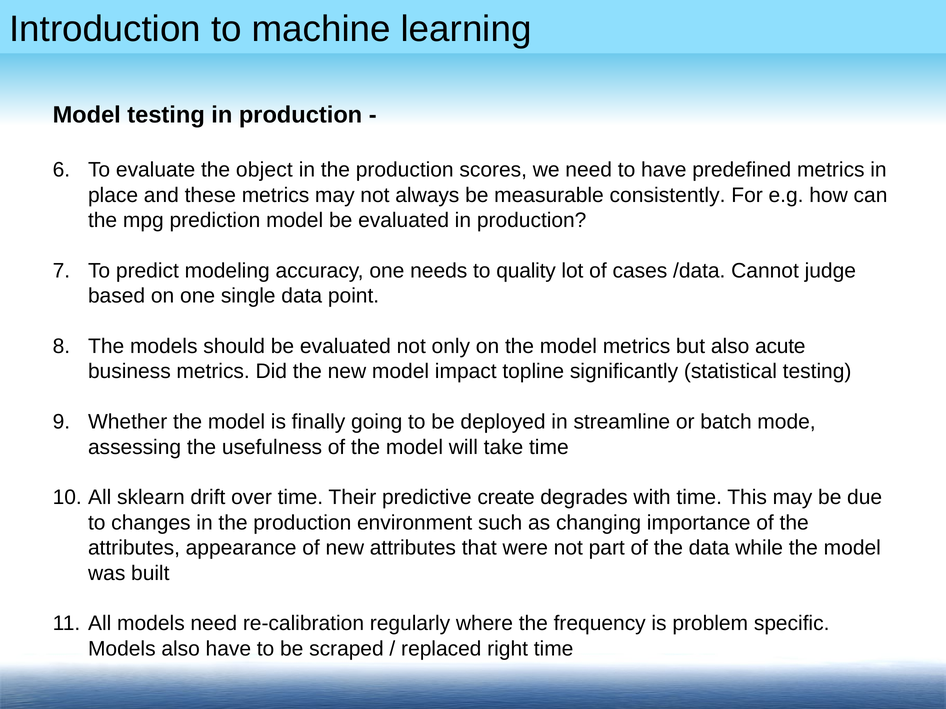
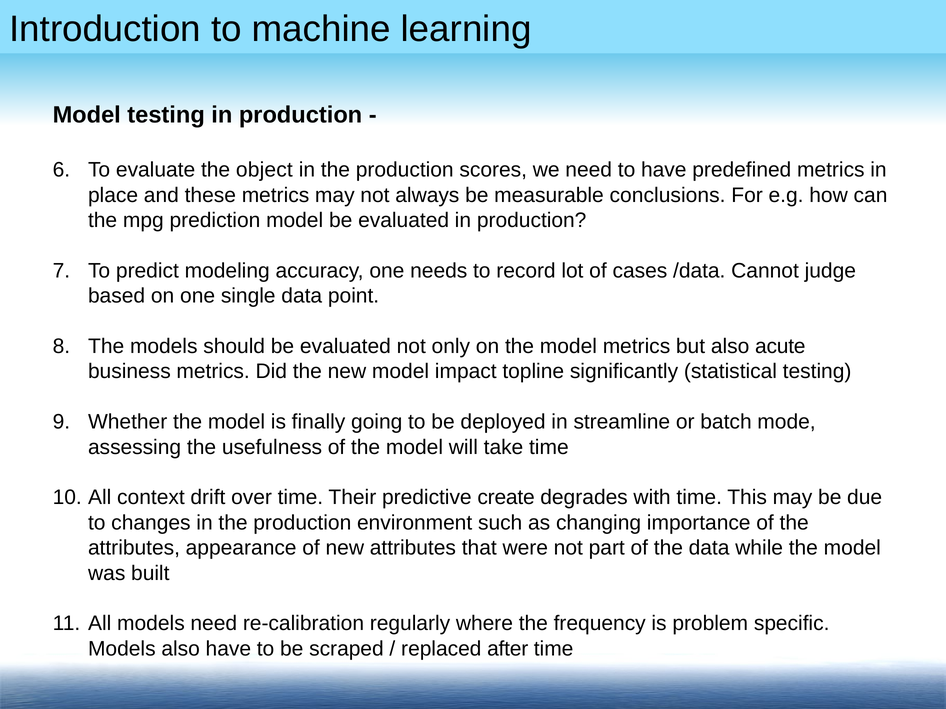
consistently: consistently -> conclusions (668, 195)
quality: quality -> record (526, 271)
sklearn: sklearn -> context (151, 498)
right: right -> after (508, 649)
